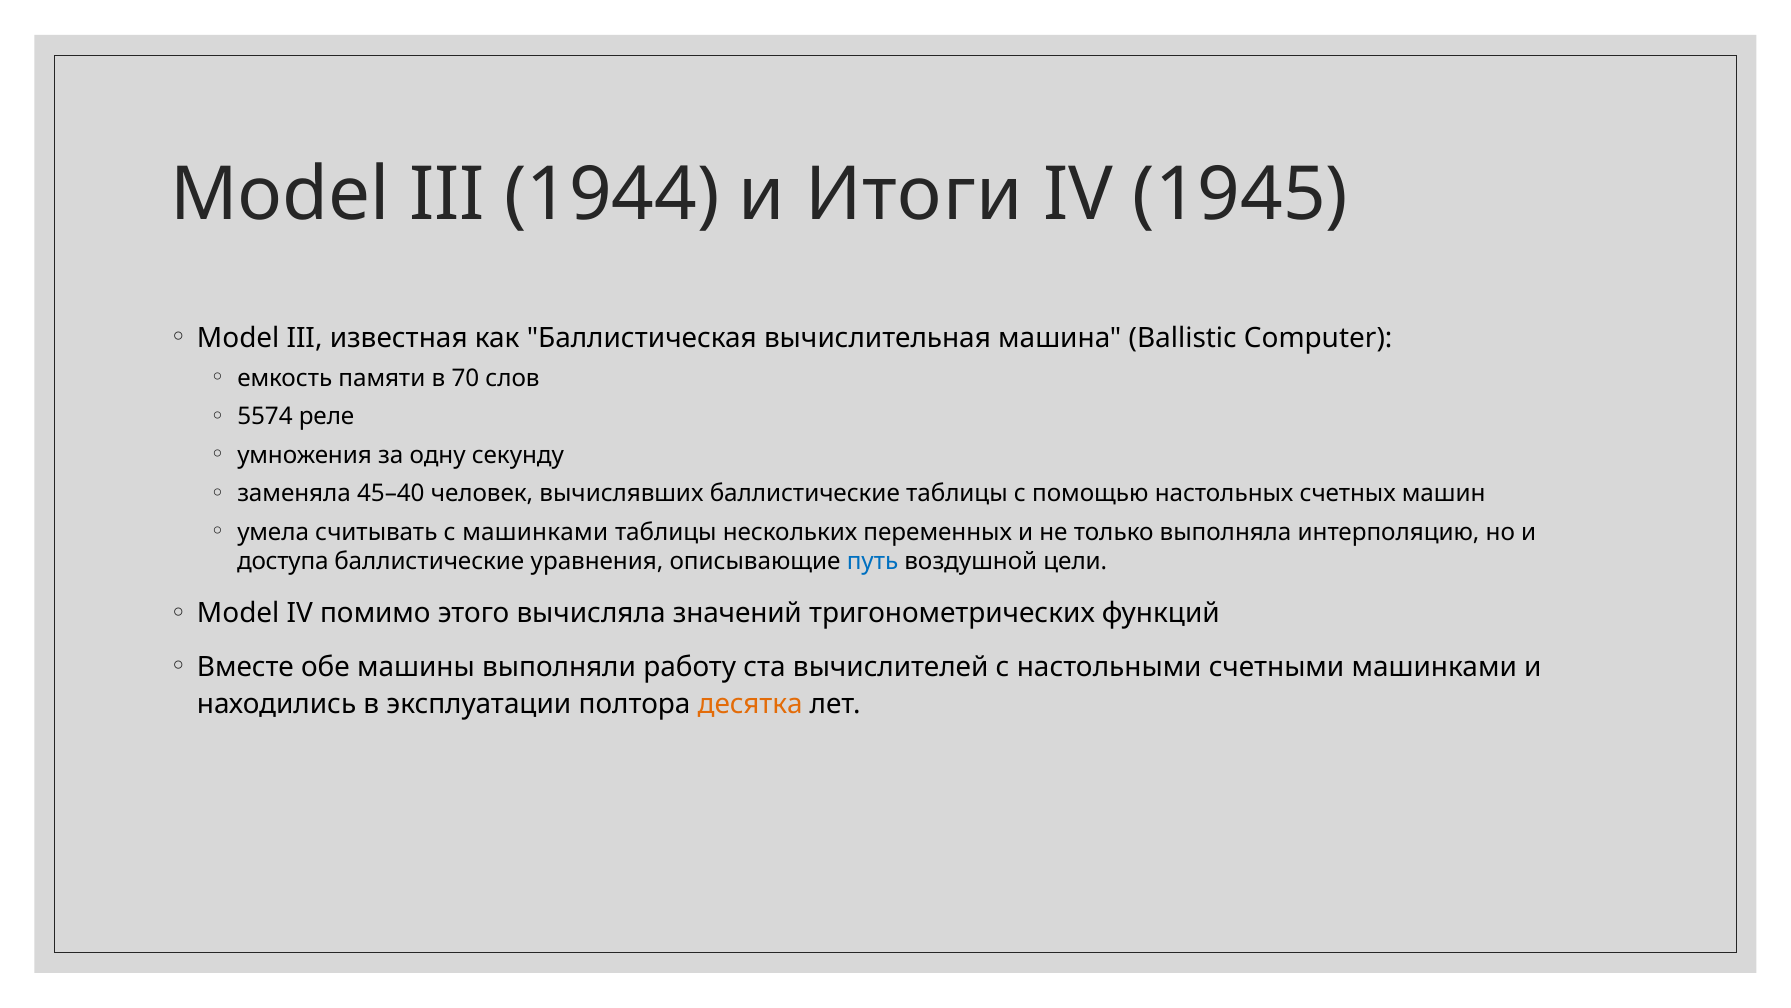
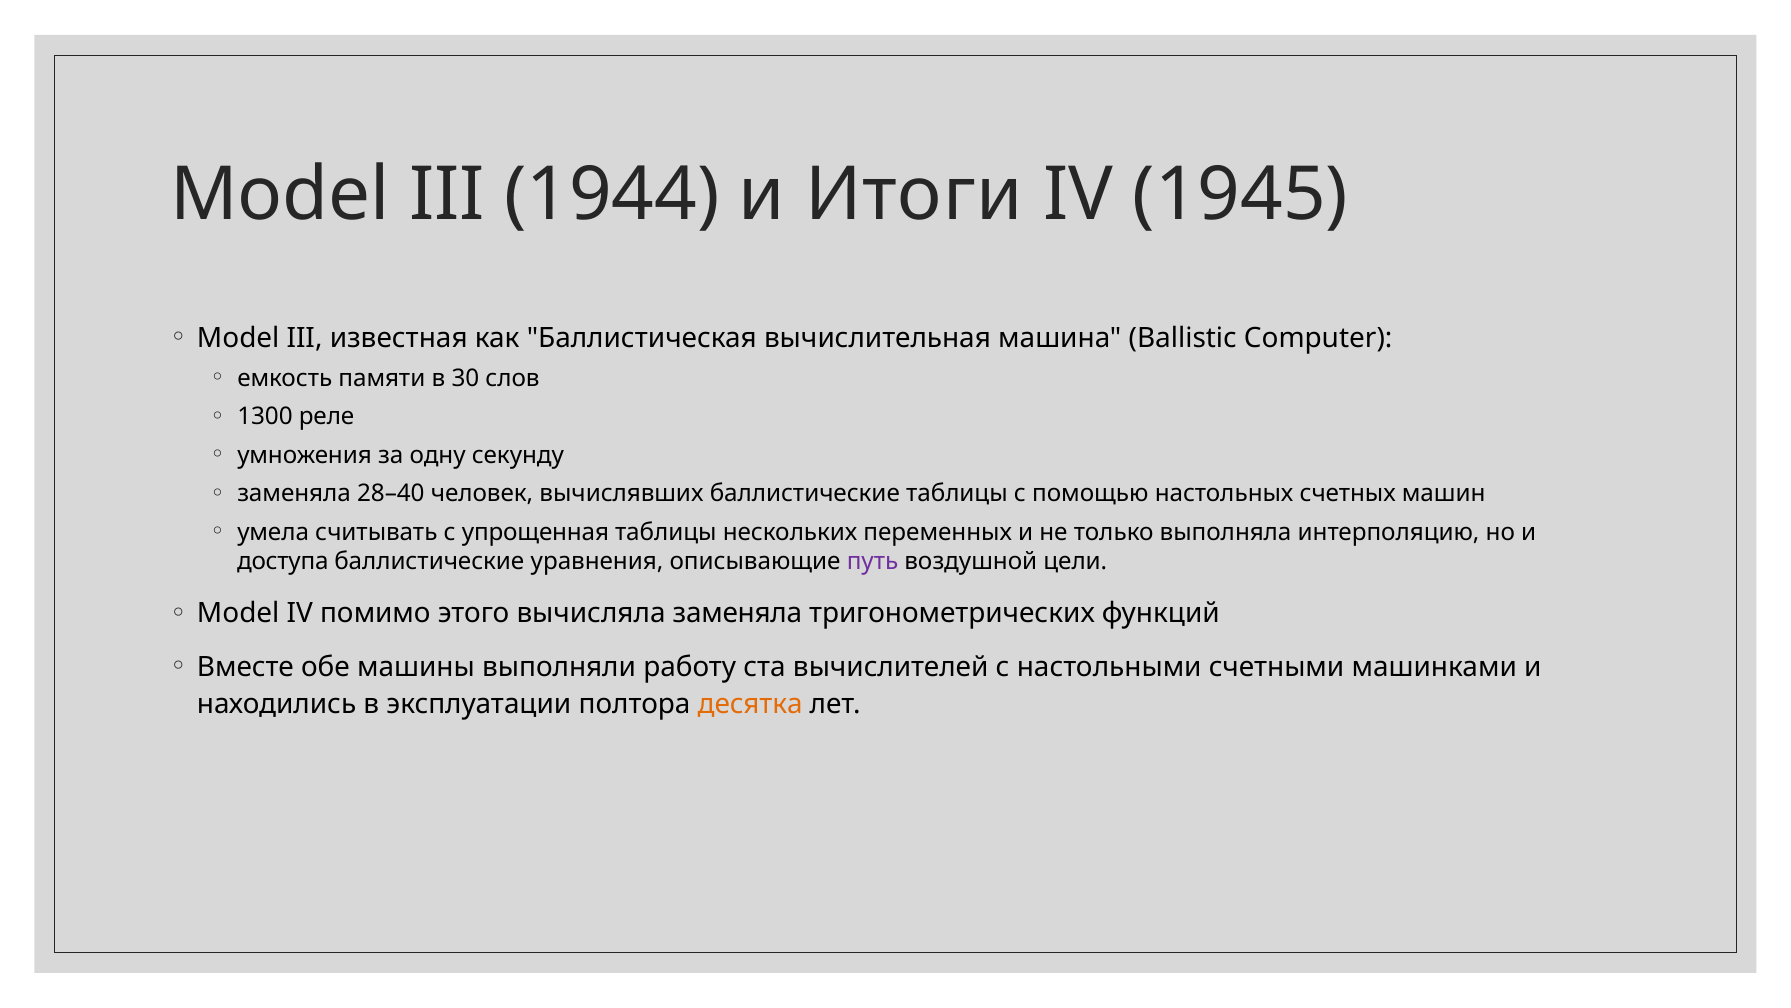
70: 70 -> 30 (465, 378)
5574: 5574 -> 1300 (265, 417)
45–40: 45–40 -> 28–40 (391, 493)
с машинками: машинками -> упрощенная (535, 532)
путь colour: blue -> purple (873, 561)
вычисляла значений: значений -> заменяла (737, 613)
